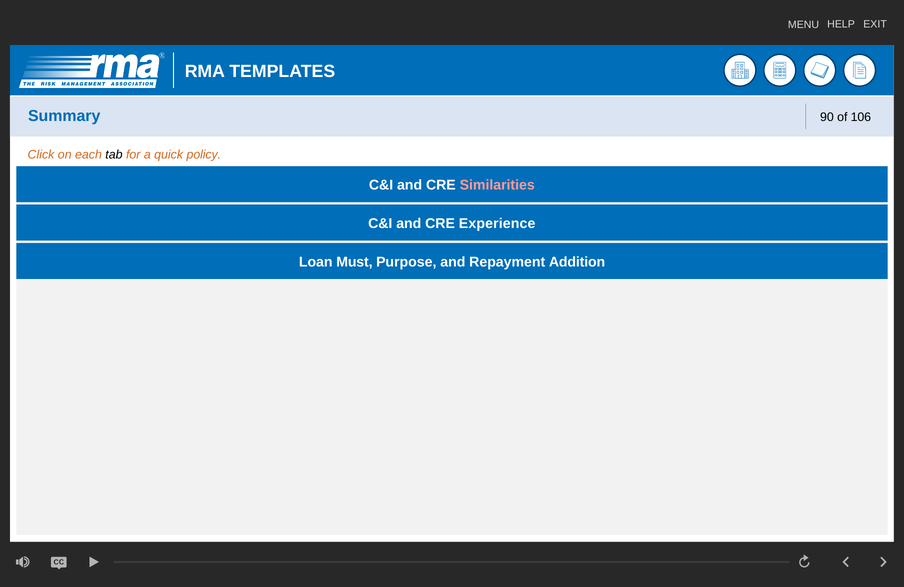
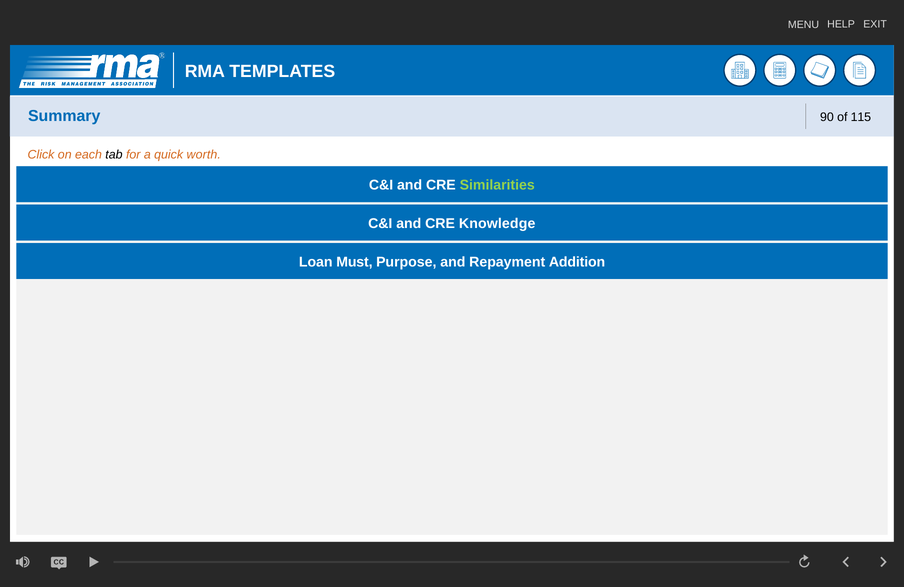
106: 106 -> 115 (861, 117)
policy: policy -> worth (204, 155)
Similarities colour: pink -> light green (497, 185)
Experience: Experience -> Knowledge (497, 224)
